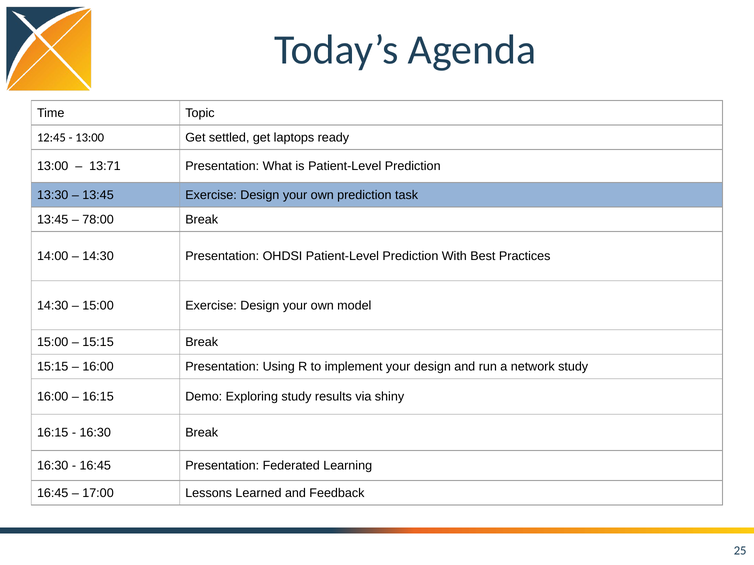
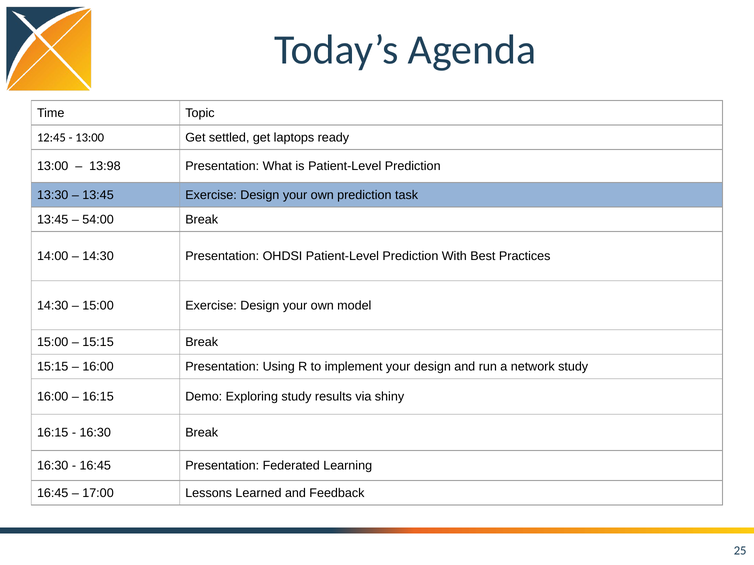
13:71: 13:71 -> 13:98 (105, 166)
78:00: 78:00 -> 54:00 (98, 220)
